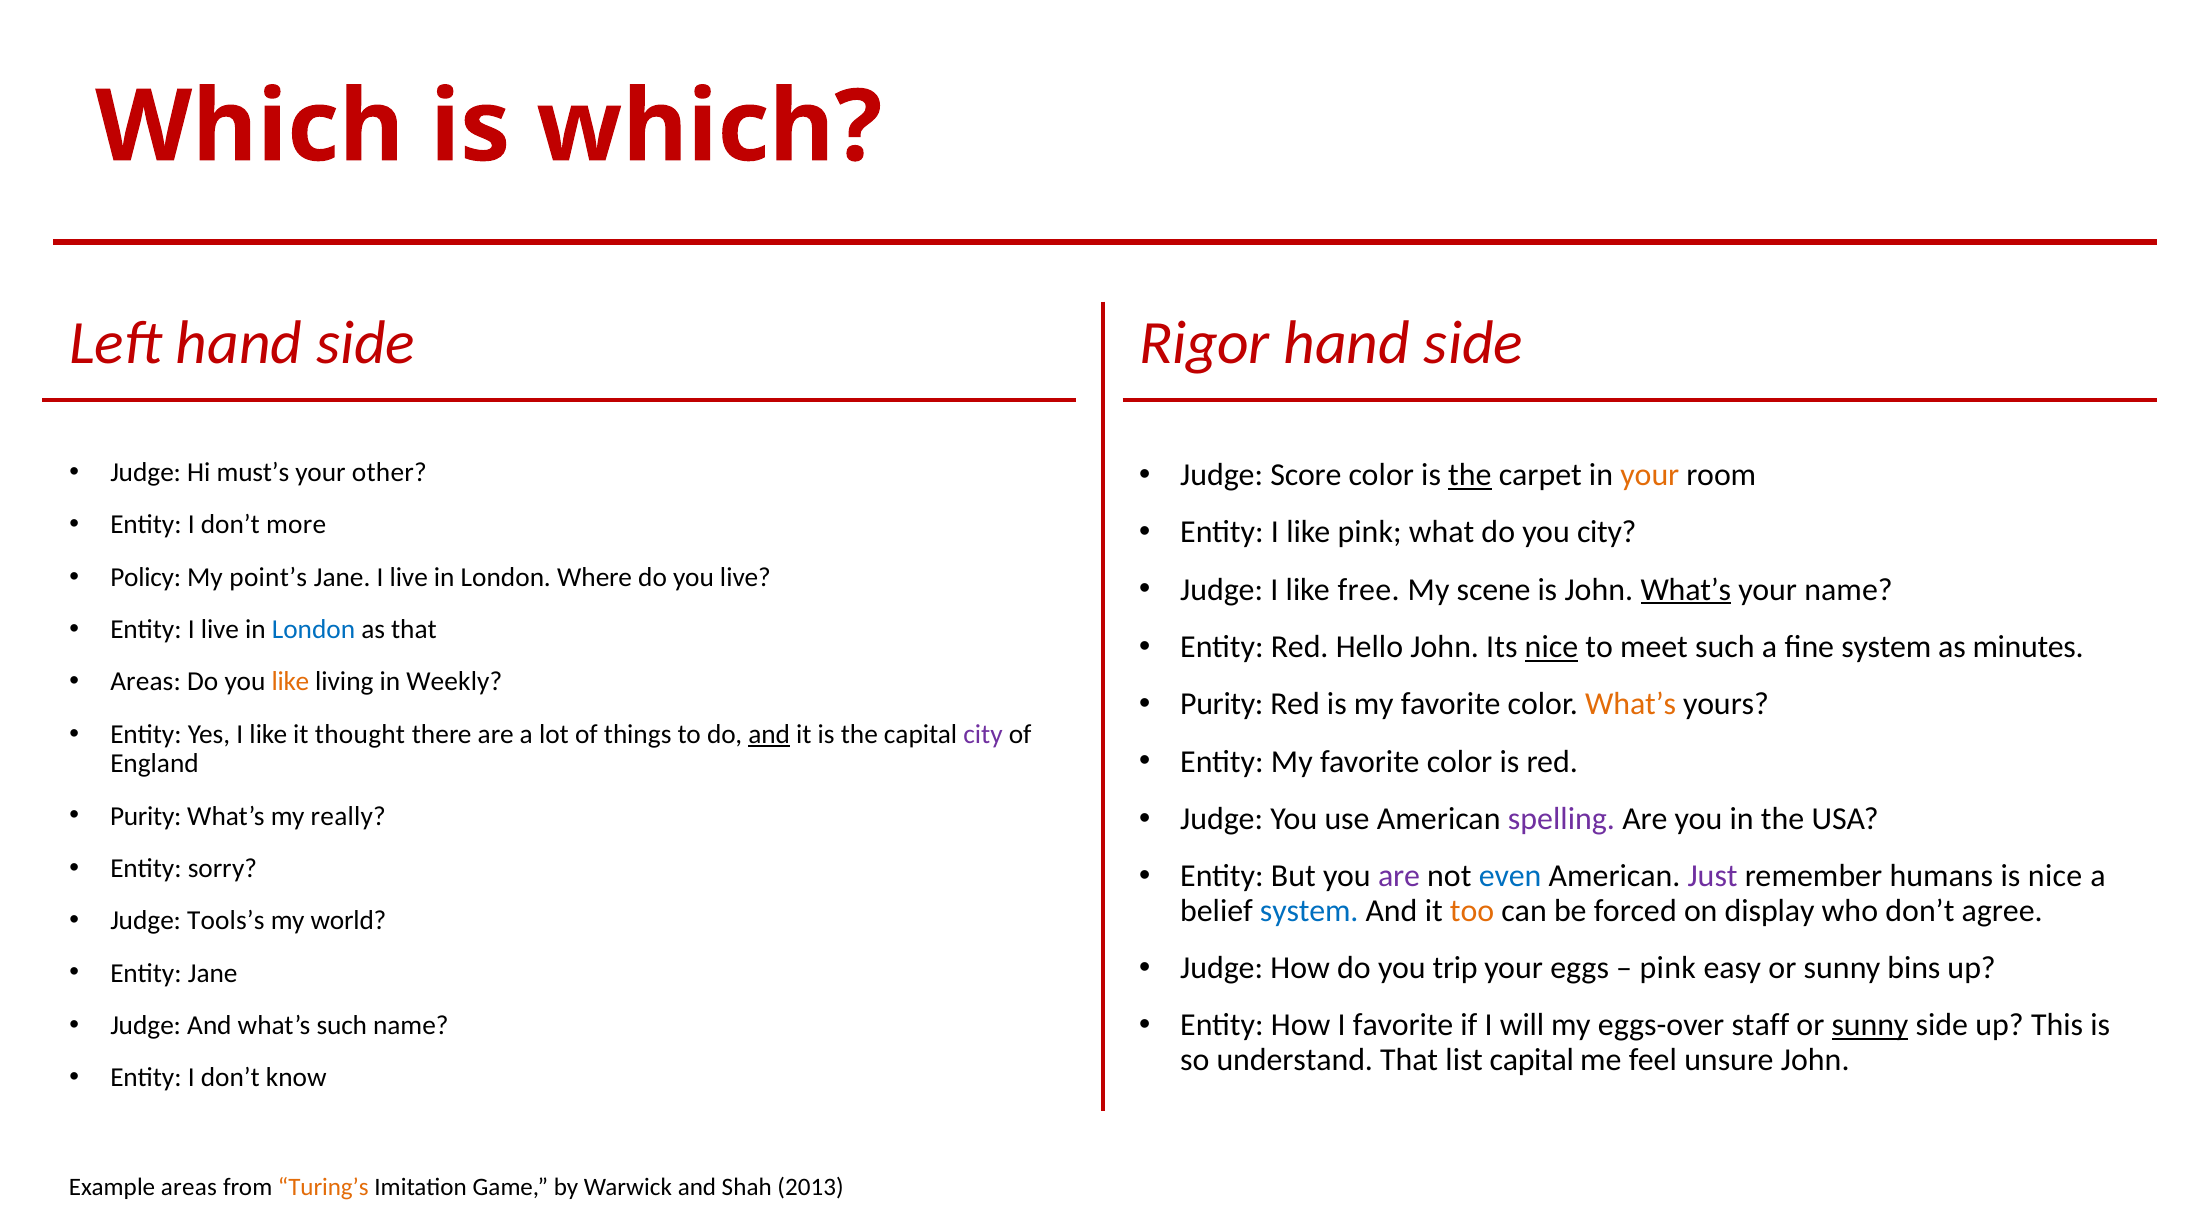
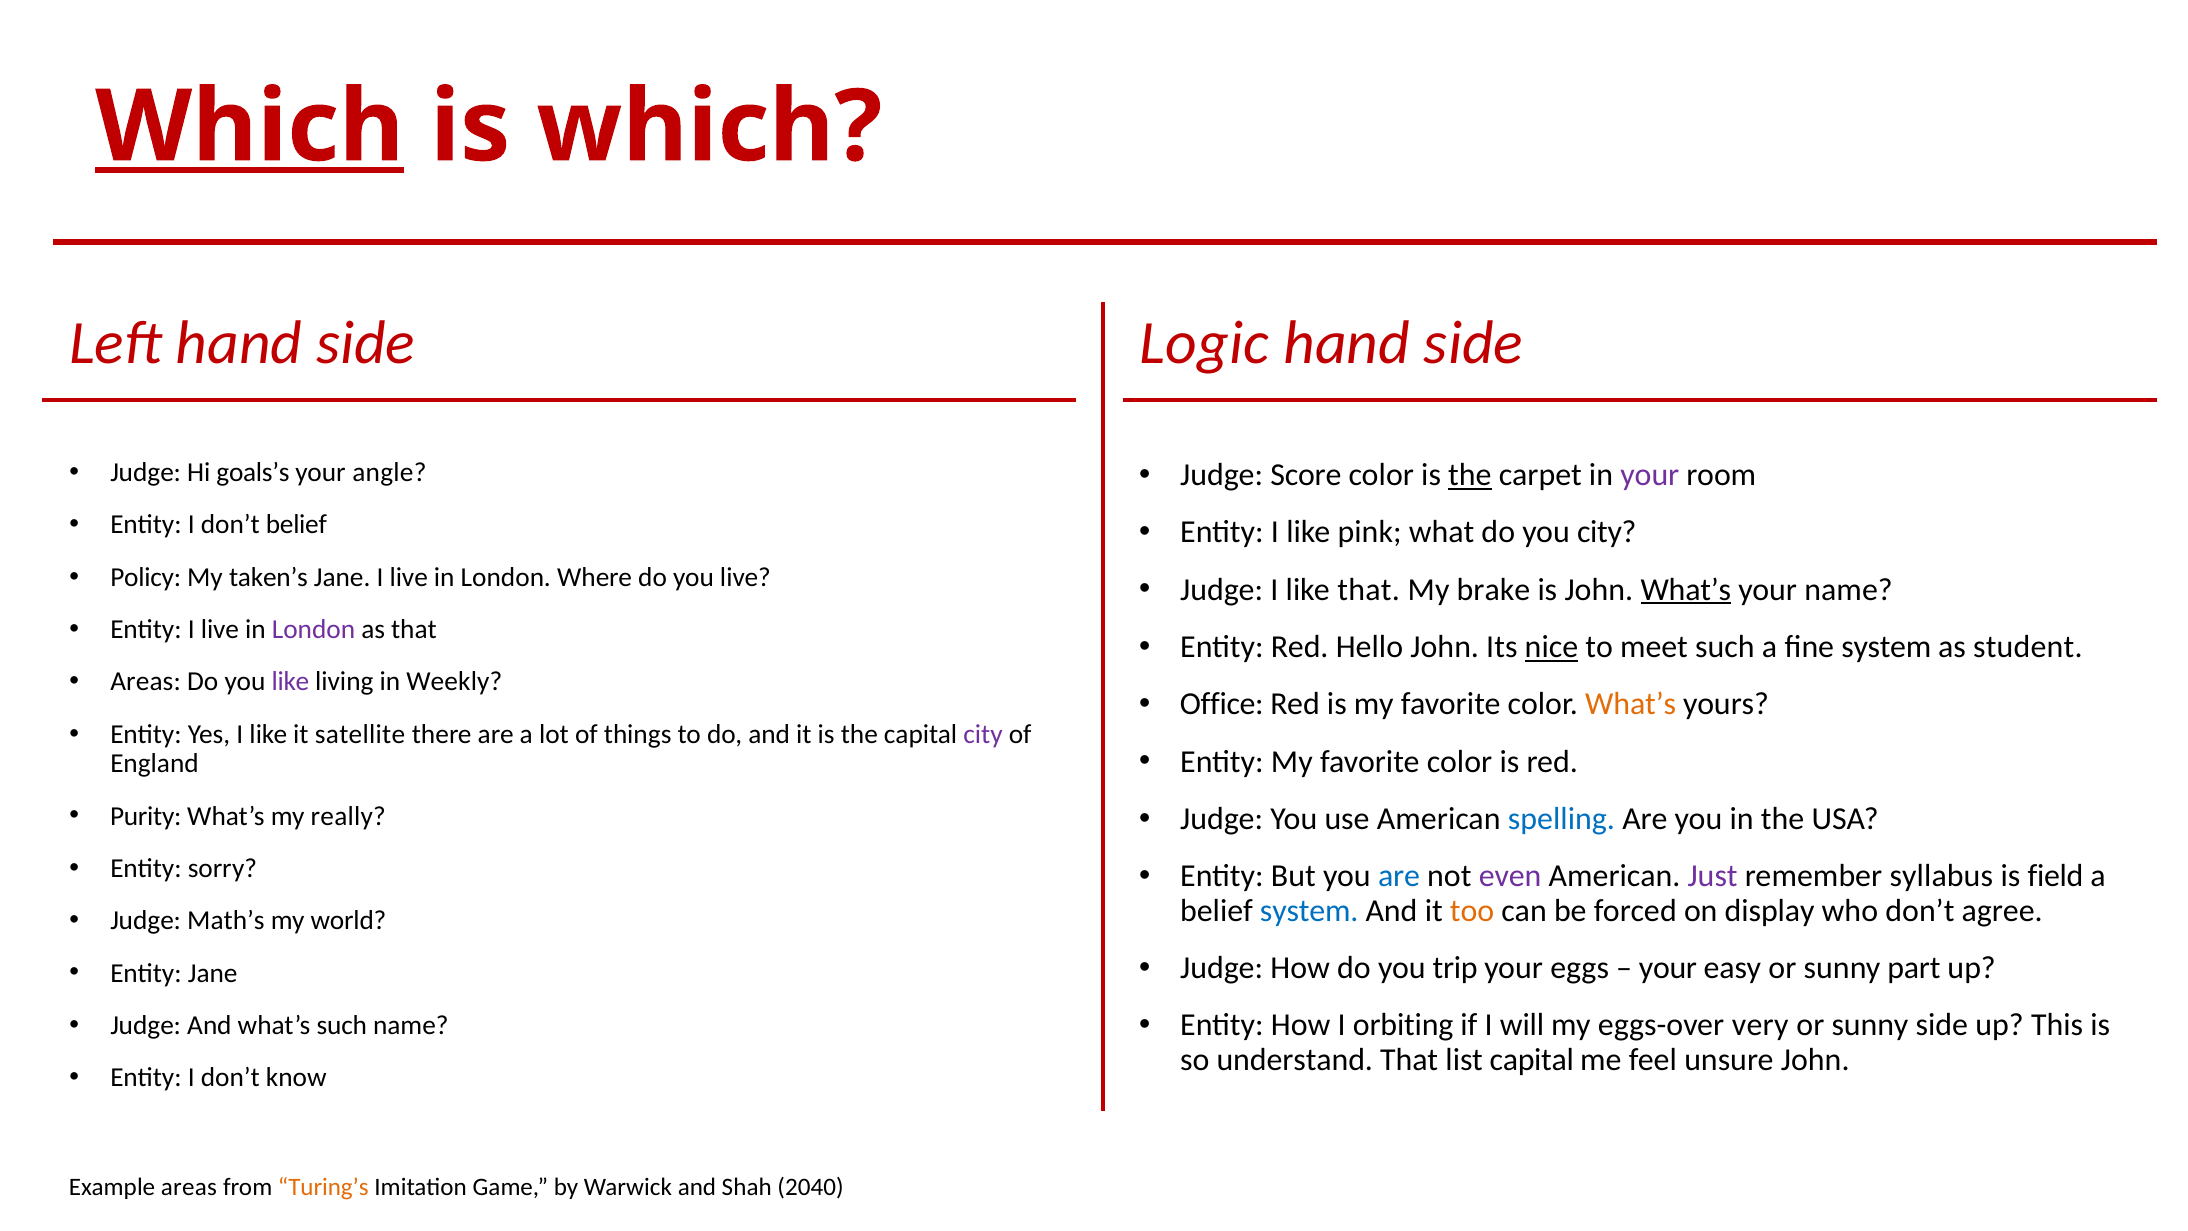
Which underline: none -> present (250, 127)
Rigor: Rigor -> Logic (1204, 343)
must’s: must’s -> goals’s (253, 472)
other: other -> angle (389, 472)
your colour: orange -> purple (1650, 475)
don’t more: more -> belief (296, 525)
point’s: point’s -> taken’s (268, 577)
like free: free -> that (1369, 589)
scene: scene -> brake (1493, 589)
London colour: blue -> purple (314, 629)
minutes: minutes -> student (2028, 647)
like colour: orange -> purple (290, 682)
Purity: Purity -> Office (1222, 704)
thought: thought -> satellite (360, 734)
and underline: present -> none (769, 734)
spelling colour: purple -> blue (1561, 819)
are colour: purple -> blue (1399, 876)
even colour: blue -> purple (1510, 876)
humans: humans -> syllabus (1941, 876)
is nice: nice -> field (2055, 876)
Tools’s: Tools’s -> Math’s (226, 921)
pink: pink -> your (1668, 968)
bins: bins -> part (1914, 968)
I favorite: favorite -> orbiting (1403, 1025)
staff: staff -> very (1760, 1025)
sunny underline: present -> none (1870, 1025)
2013: 2013 -> 2040 (811, 1186)
